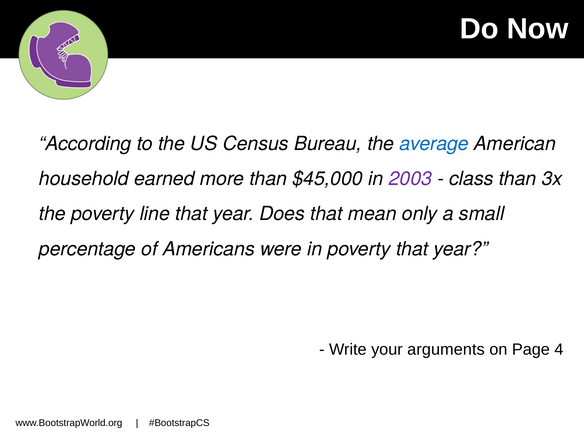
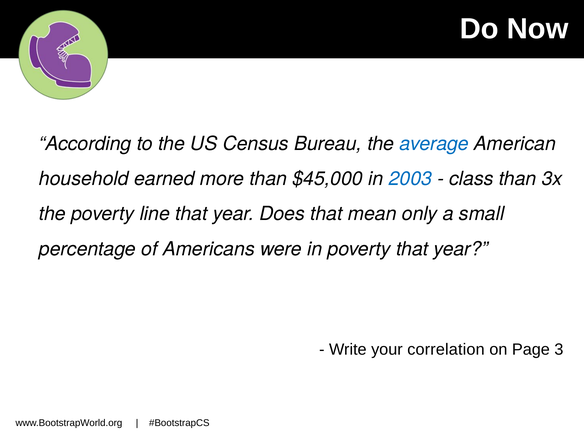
2003 colour: purple -> blue (410, 179)
arguments: arguments -> correlation (446, 350)
4: 4 -> 3 (559, 350)
